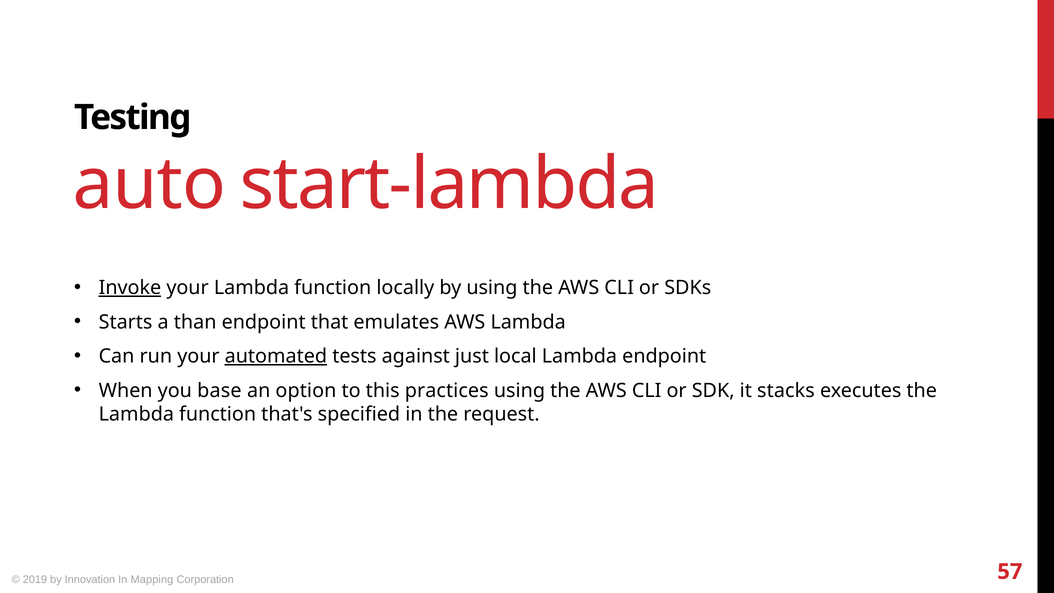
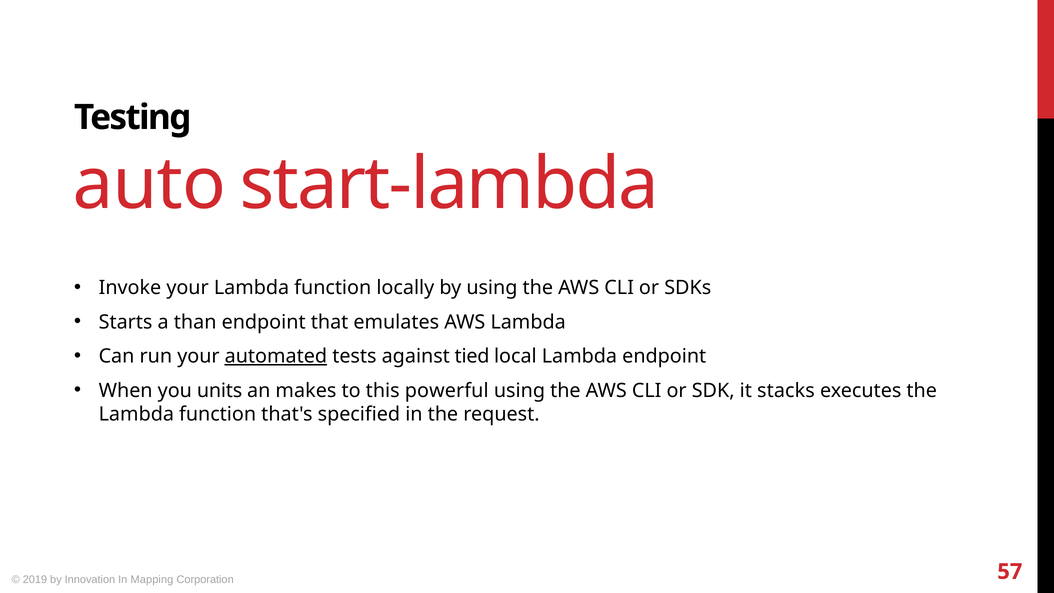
Invoke underline: present -> none (130, 288)
just: just -> tied (472, 356)
base: base -> units (220, 390)
option: option -> makes (306, 390)
practices: practices -> powerful (447, 390)
